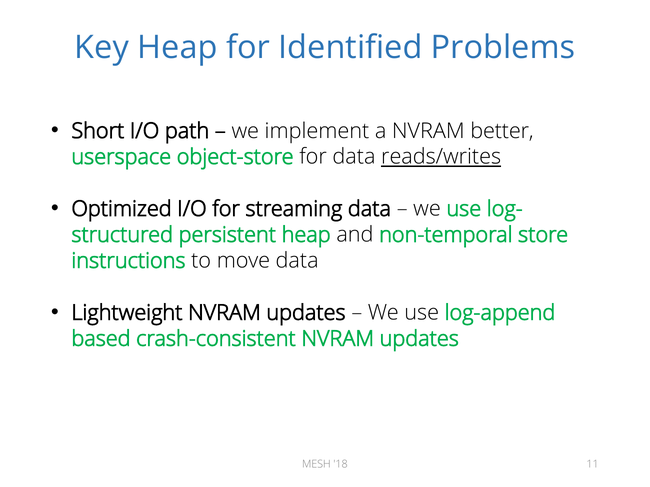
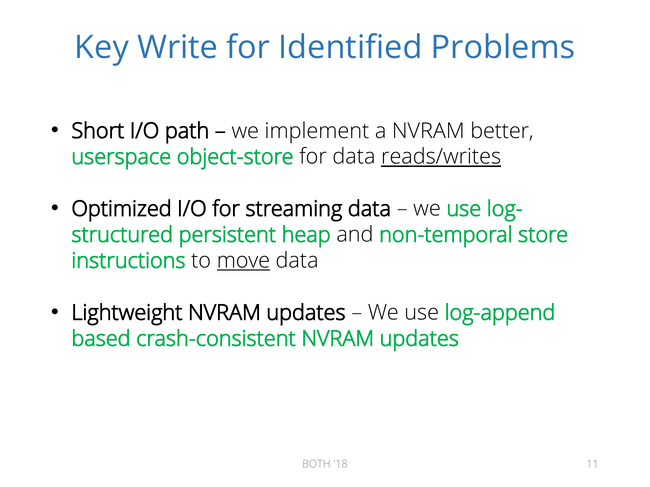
Key Heap: Heap -> Write (178, 48)
move underline: none -> present (243, 261)
MESH: MESH -> BOTH (316, 465)
